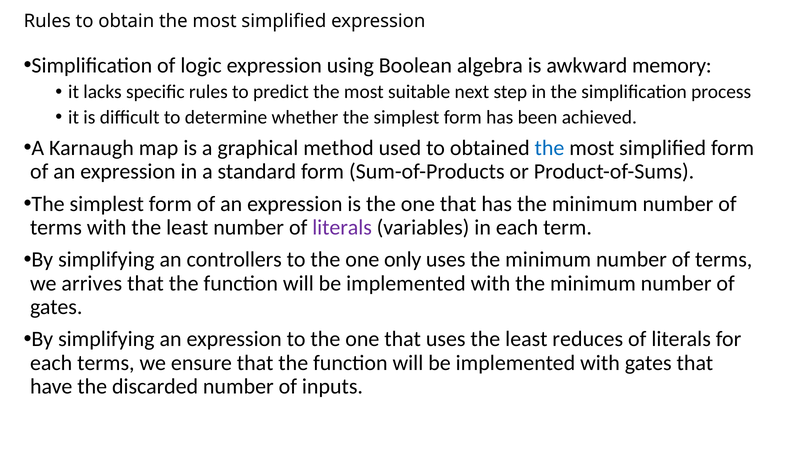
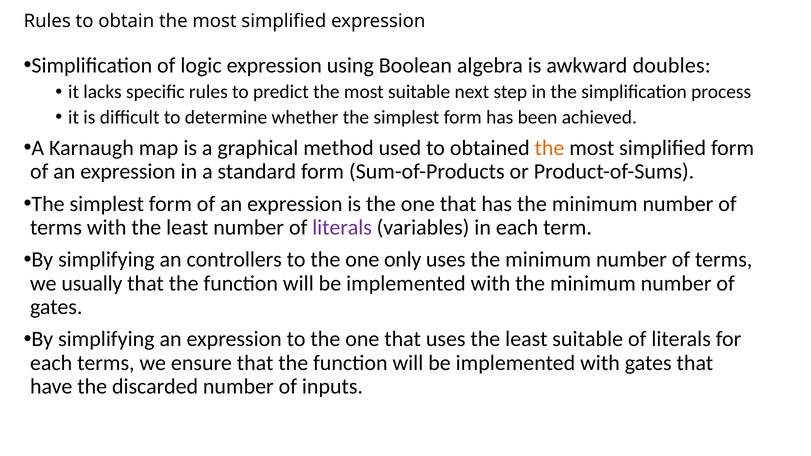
memory: memory -> doubles (672, 65)
the colour: blue -> orange (549, 148)
arrives: arrives -> usually (92, 283)
least reduces: reduces -> suitable (588, 339)
